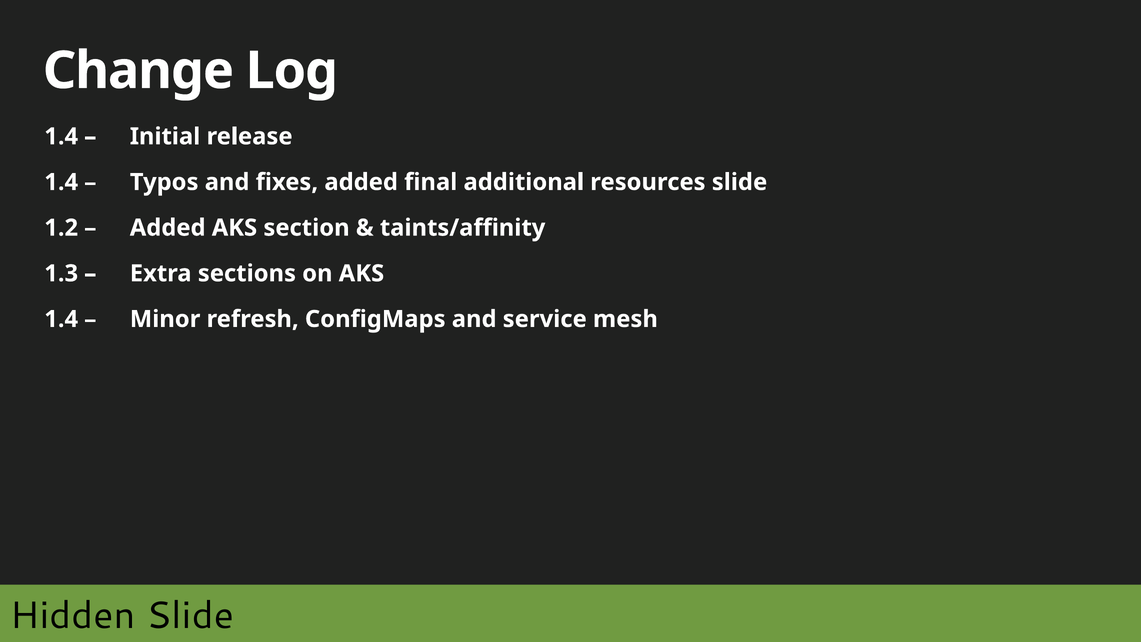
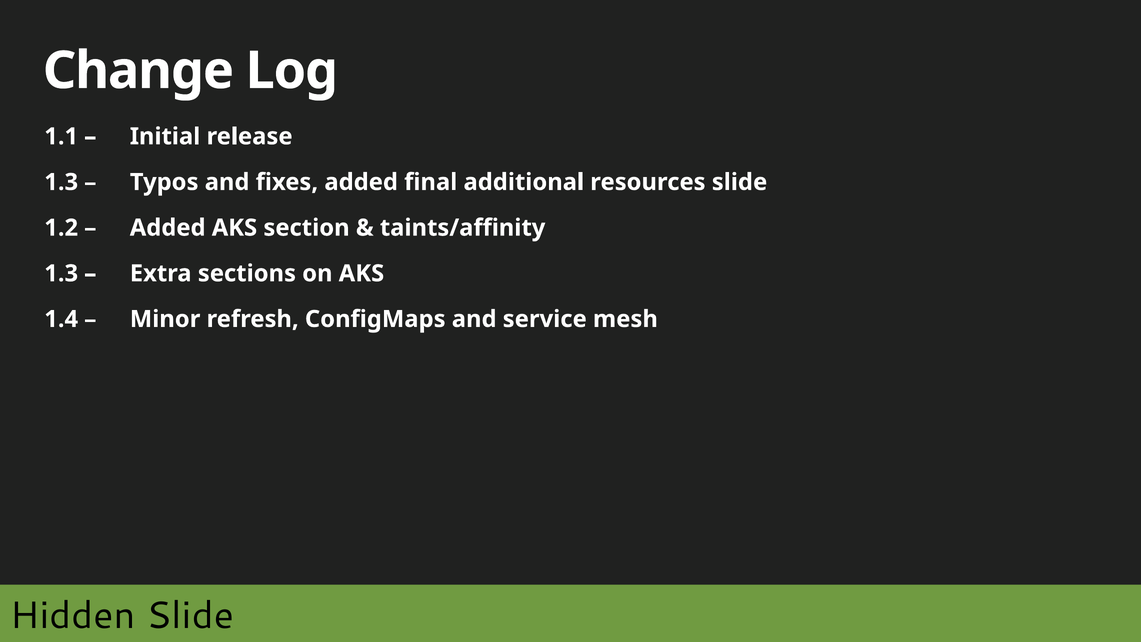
1.4: 1.4 -> 1.1 (61, 136)
1.4: 1.4 -> 1.3 (61, 182)
